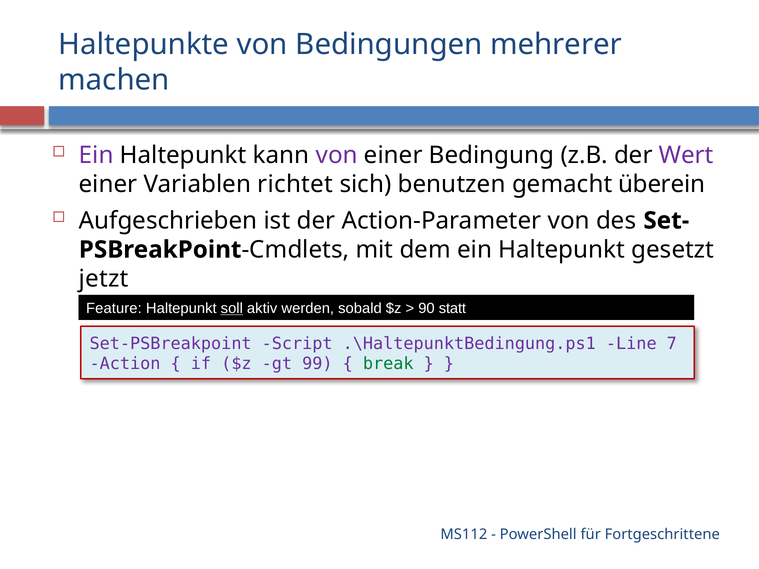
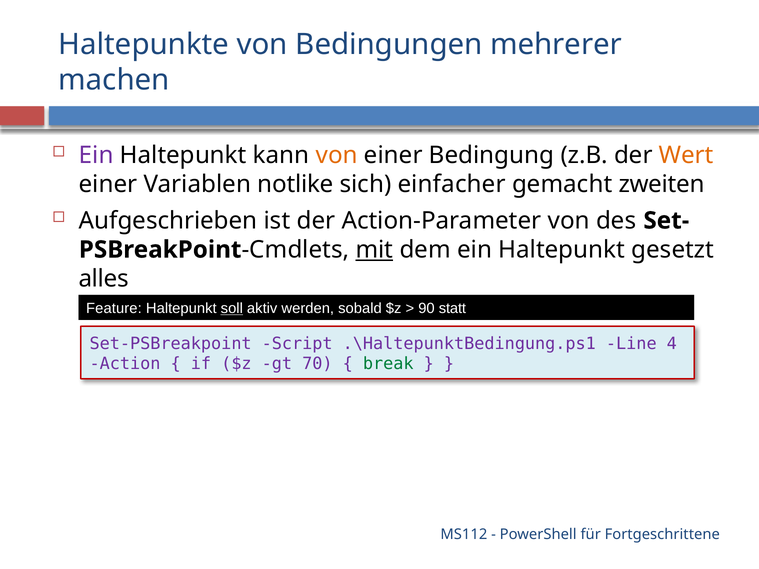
von colour: purple -> orange (337, 155)
Wert colour: purple -> orange (686, 155)
richtet: richtet -> notlike (295, 184)
benutzen: benutzen -> einfacher (452, 184)
überein: überein -> zweiten (662, 184)
mit underline: none -> present (374, 250)
jetzt: jetzt -> alles (104, 279)
7: 7 -> 4 (672, 344)
99: 99 -> 70 (317, 364)
